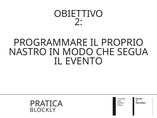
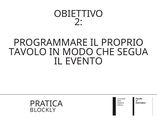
NASTRO: NASTRO -> TAVOLO (28, 52)
